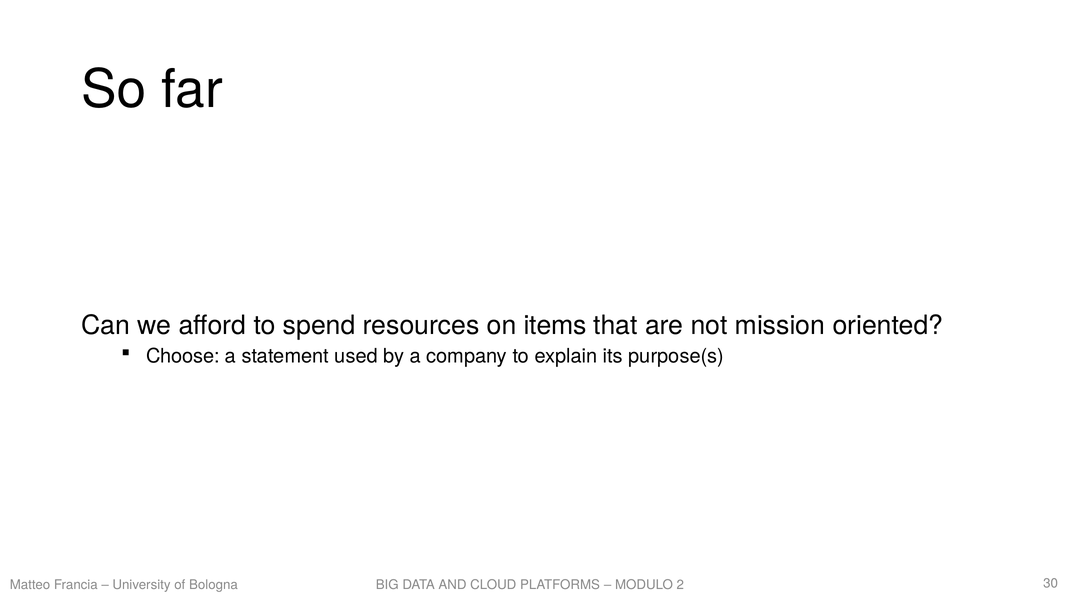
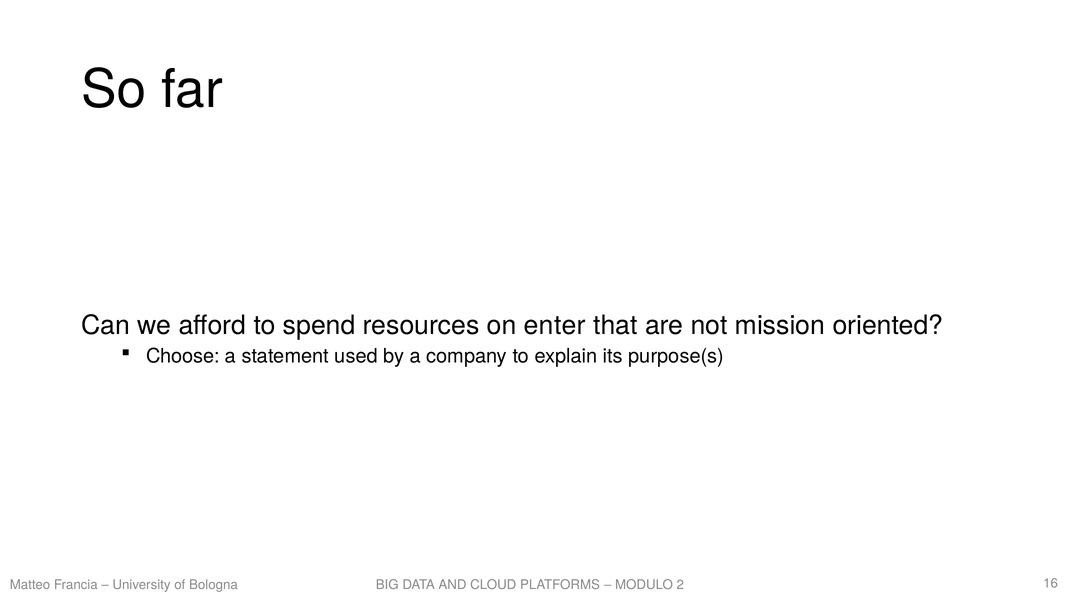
items: items -> enter (555, 325)
30: 30 -> 16 (1051, 583)
